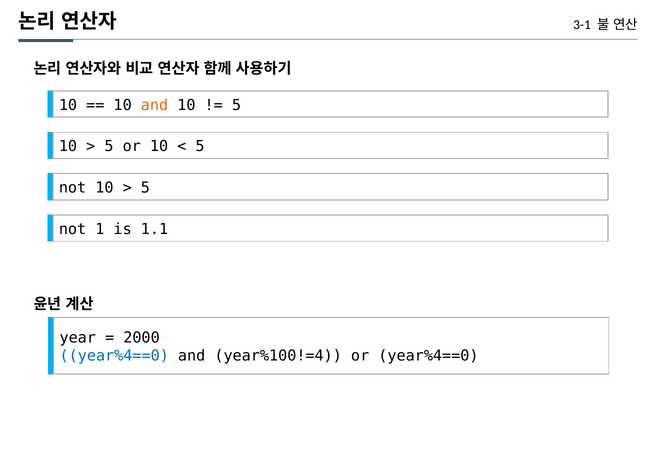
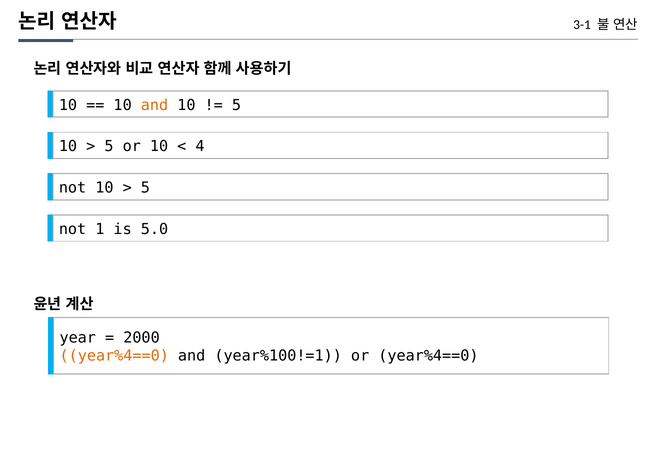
5: 5 -> 4 (200, 146)
1.1: 1.1 -> 5.0 (154, 229)
year%4==0 colour: blue -> orange (114, 356)
year%100!=4: year%100!=4 -> year%100!=1 (278, 356)
